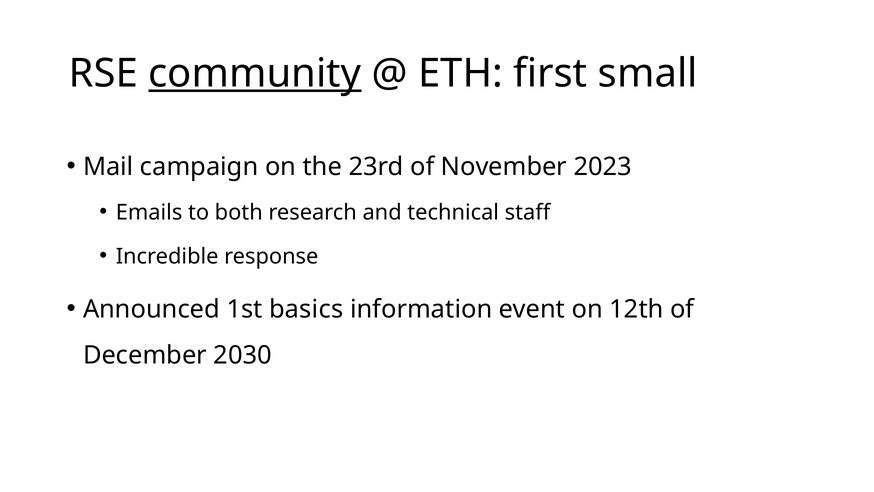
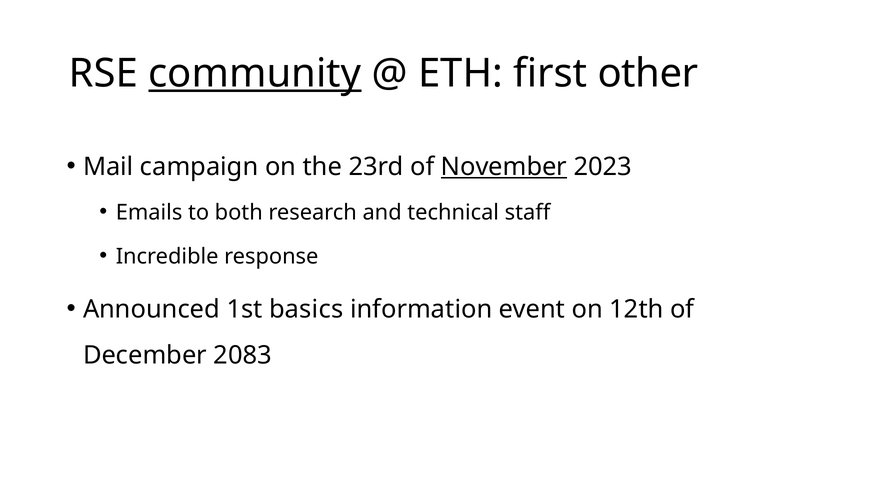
small: small -> other (648, 73)
November underline: none -> present (504, 166)
2030: 2030 -> 2083 (243, 355)
